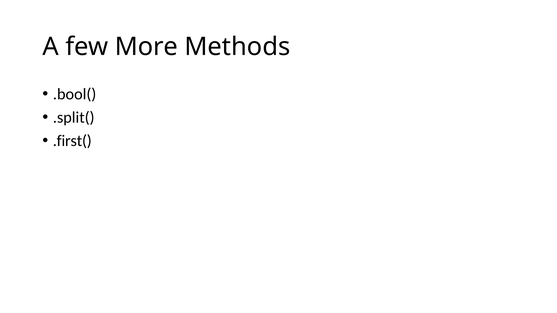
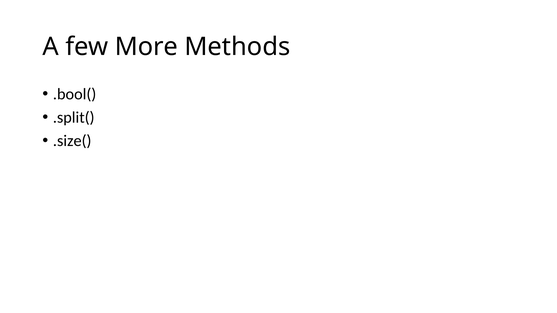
.first(: .first( -> .size( (72, 141)
